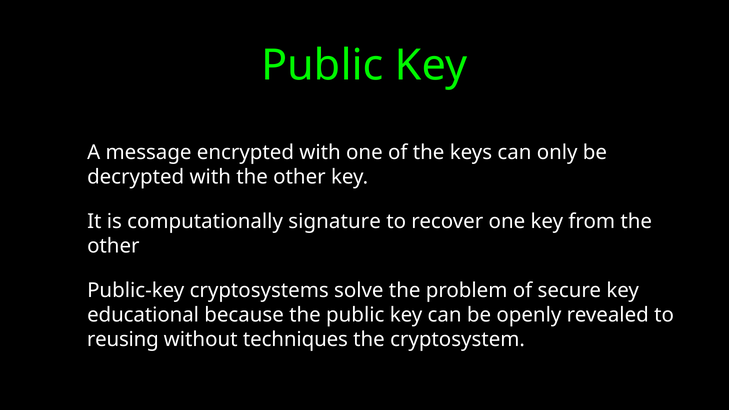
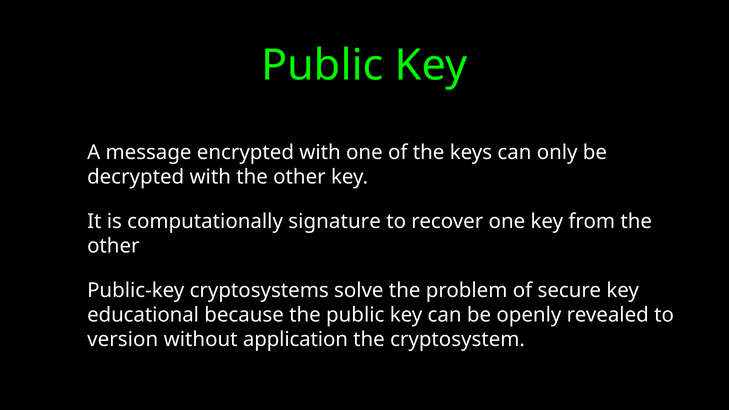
reusing: reusing -> version (123, 340)
techniques: techniques -> application (295, 340)
